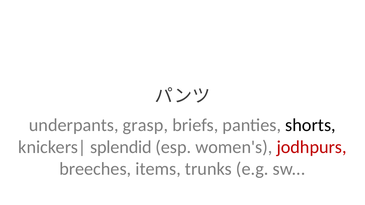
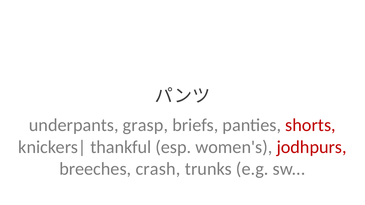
shorts colour: black -> red (310, 125)
splendid: splendid -> thankful (121, 147)
items: items -> crash (158, 169)
